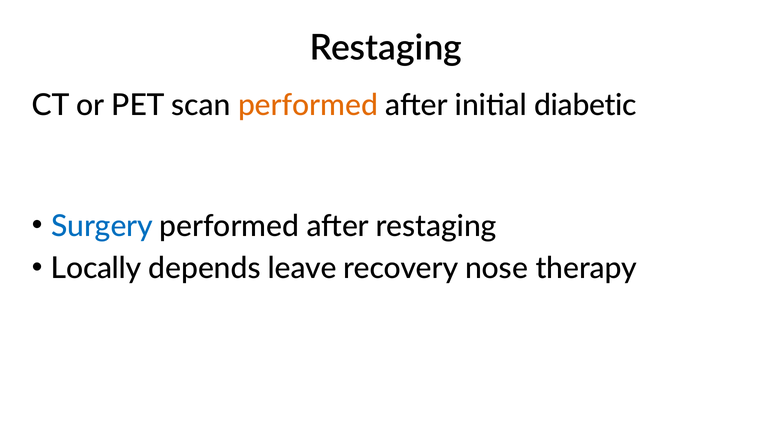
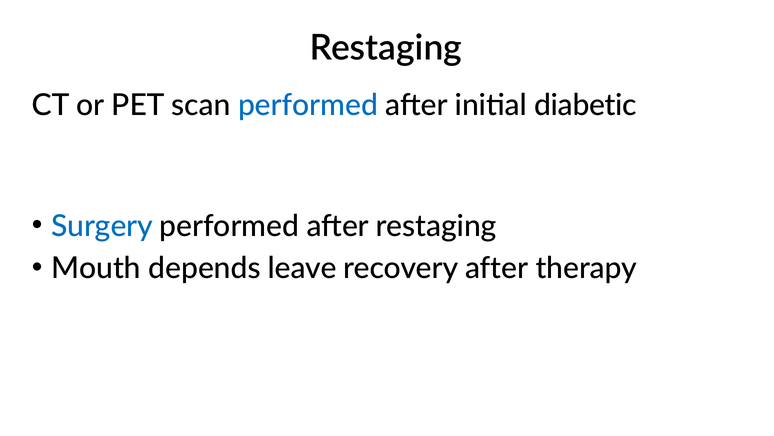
performed colour: orange -> blue (308, 105)
Locally: Locally -> Mouth (96, 268)
recovery nose: nose -> after (497, 268)
